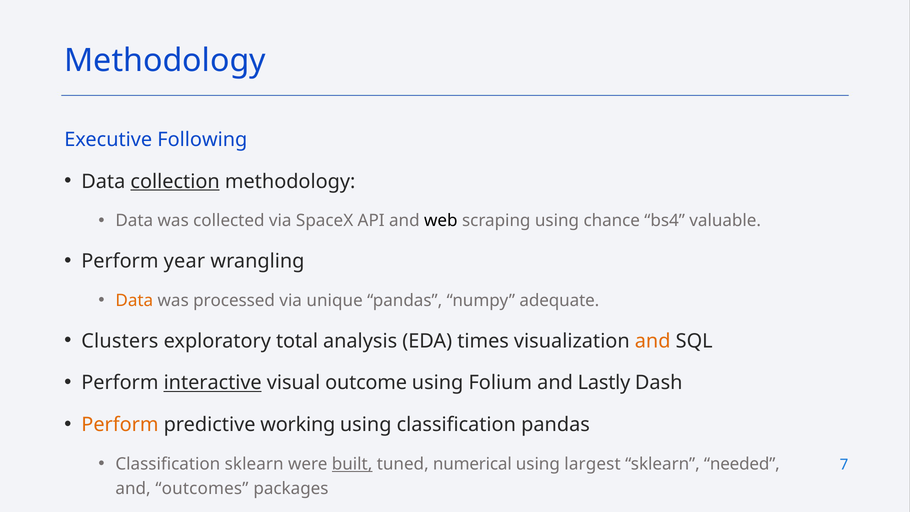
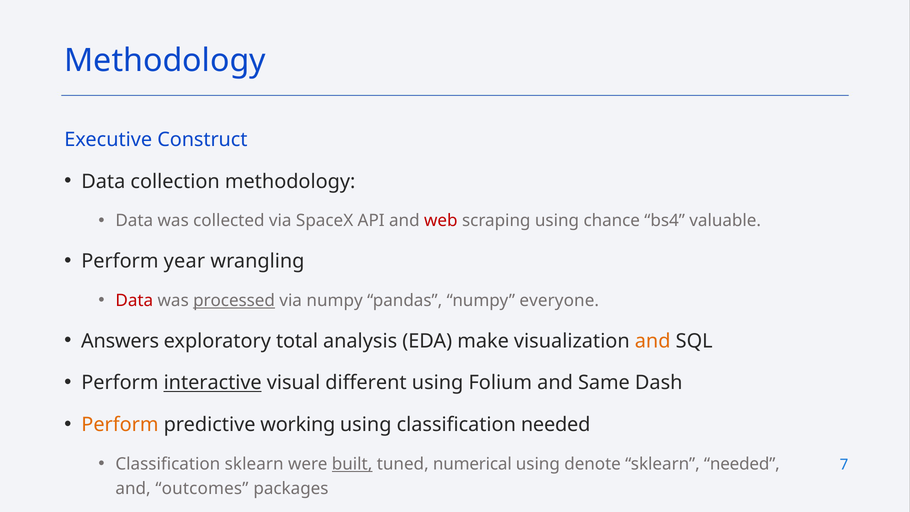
Following: Following -> Construct (202, 139)
collection underline: present -> none (175, 181)
web colour: black -> red (441, 221)
Data colour: orange -> red (134, 300)
processed underline: none -> present (234, 300)
via unique: unique -> numpy (335, 300)
adequate: adequate -> everyone (559, 300)
Clusters: Clusters -> Answers (120, 341)
times: times -> make (483, 341)
outcome: outcome -> different (366, 383)
Lastly: Lastly -> Same (604, 383)
classification pandas: pandas -> needed (556, 425)
largest: largest -> denote (593, 464)
